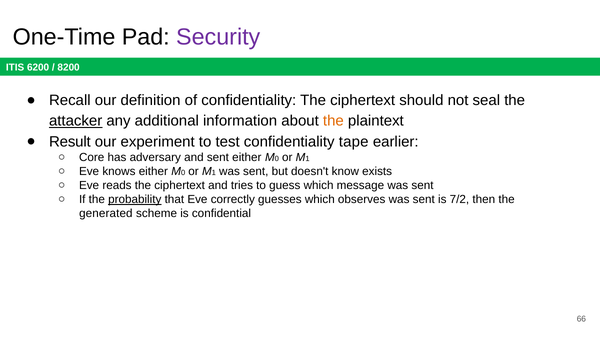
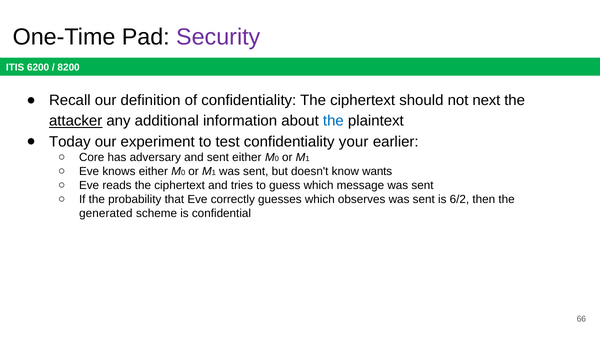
seal: seal -> next (486, 101)
the colour: orange -> blue (333, 121)
Result: Result -> Today (70, 142)
tape: tape -> your (354, 142)
exists: exists -> wants (377, 172)
probability underline: present -> none (135, 200)
7/2: 7/2 -> 6/2 (459, 200)
